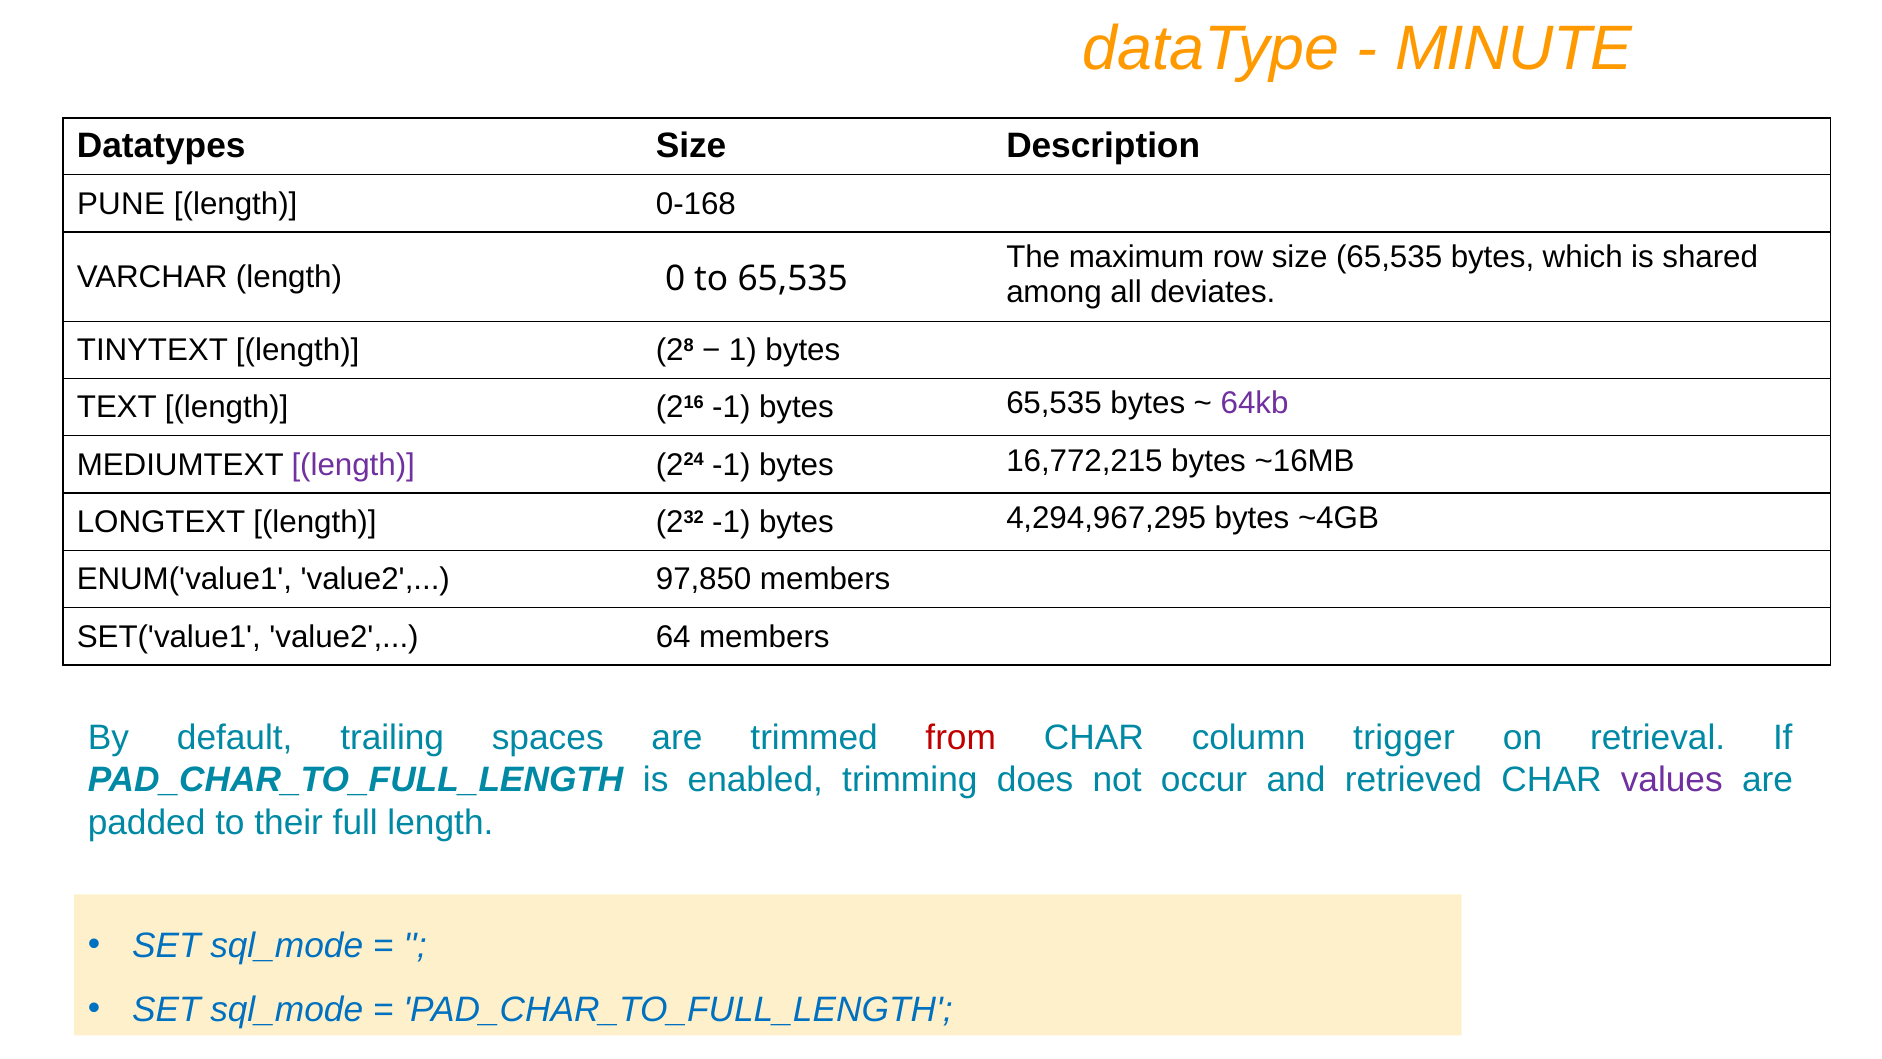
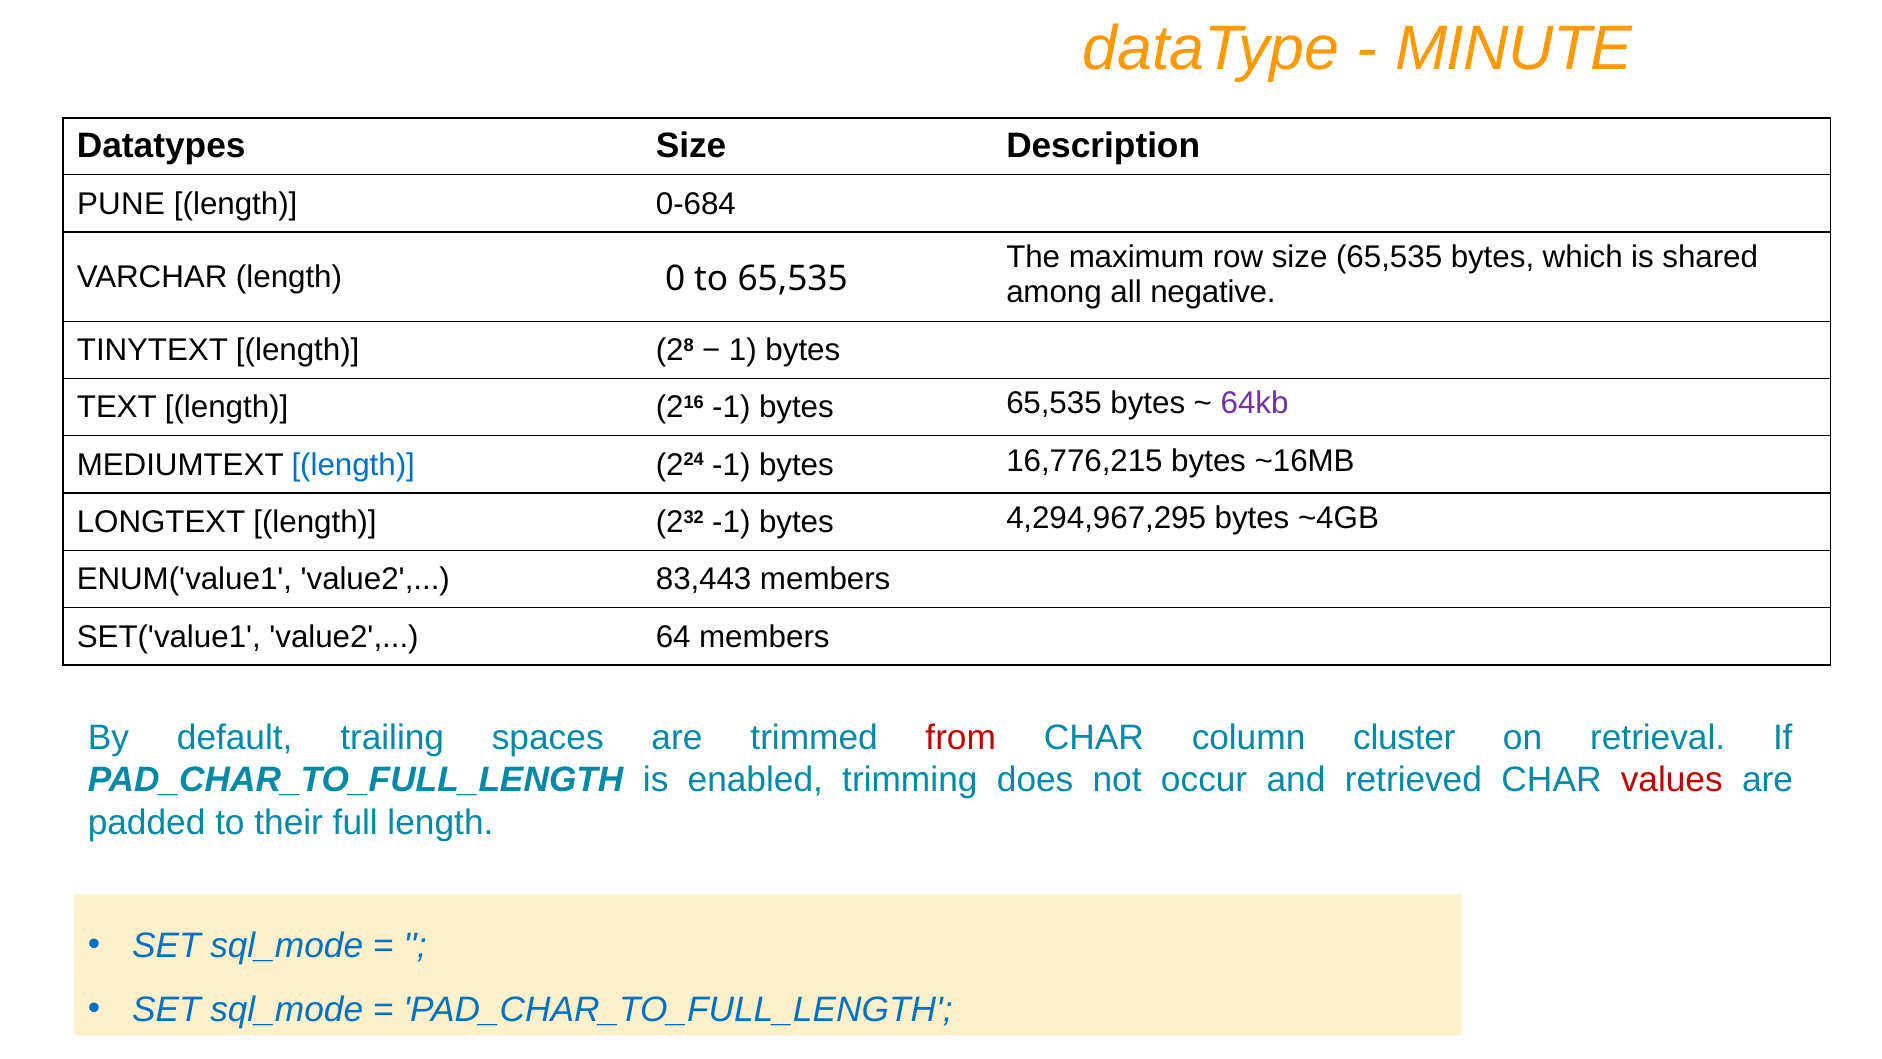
0-168: 0-168 -> 0-684 (696, 204)
deviates: deviates -> negative (1213, 292)
length colour: purple -> blue (353, 465)
16,772,215: 16,772,215 -> 16,776,215 (1084, 461)
97,850: 97,850 -> 83,443 (704, 579)
trigger: trigger -> cluster (1404, 738)
values colour: purple -> red (1672, 780)
